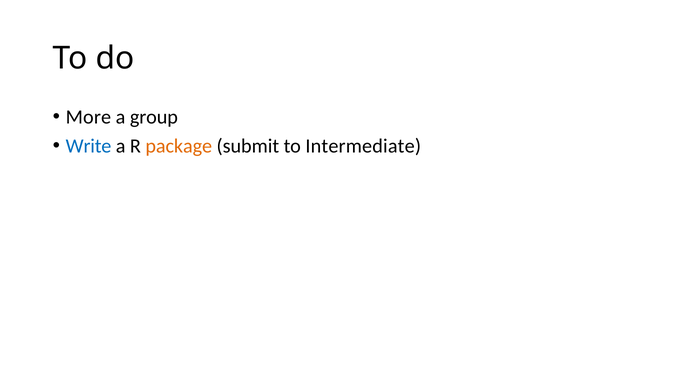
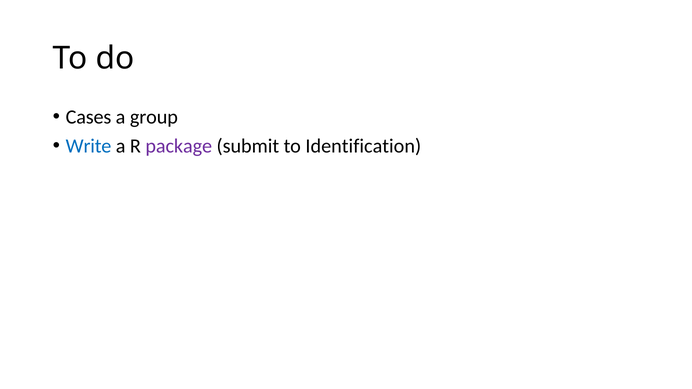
More: More -> Cases (89, 117)
package colour: orange -> purple (179, 146)
Intermediate: Intermediate -> Identification (363, 146)
